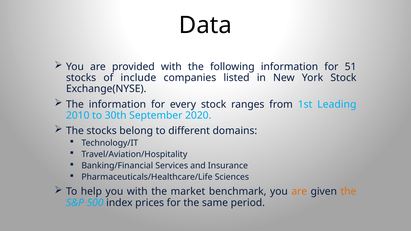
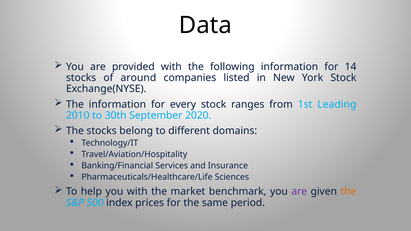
51: 51 -> 14 (351, 67)
include: include -> around (138, 78)
are colour: orange -> purple (299, 192)
